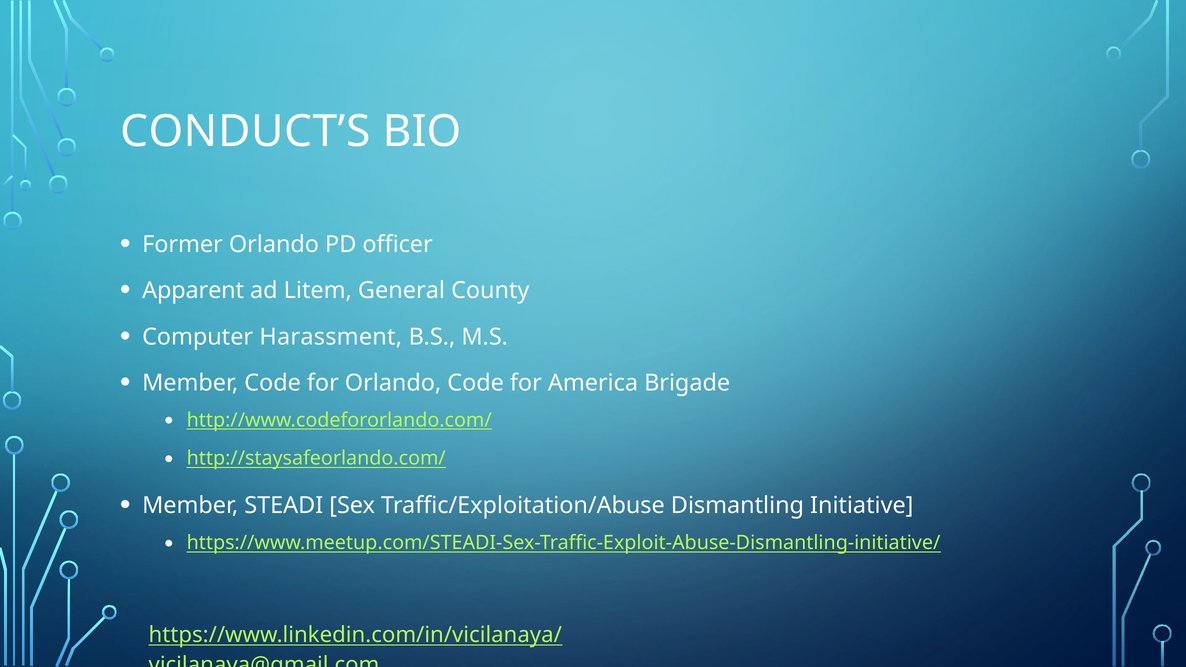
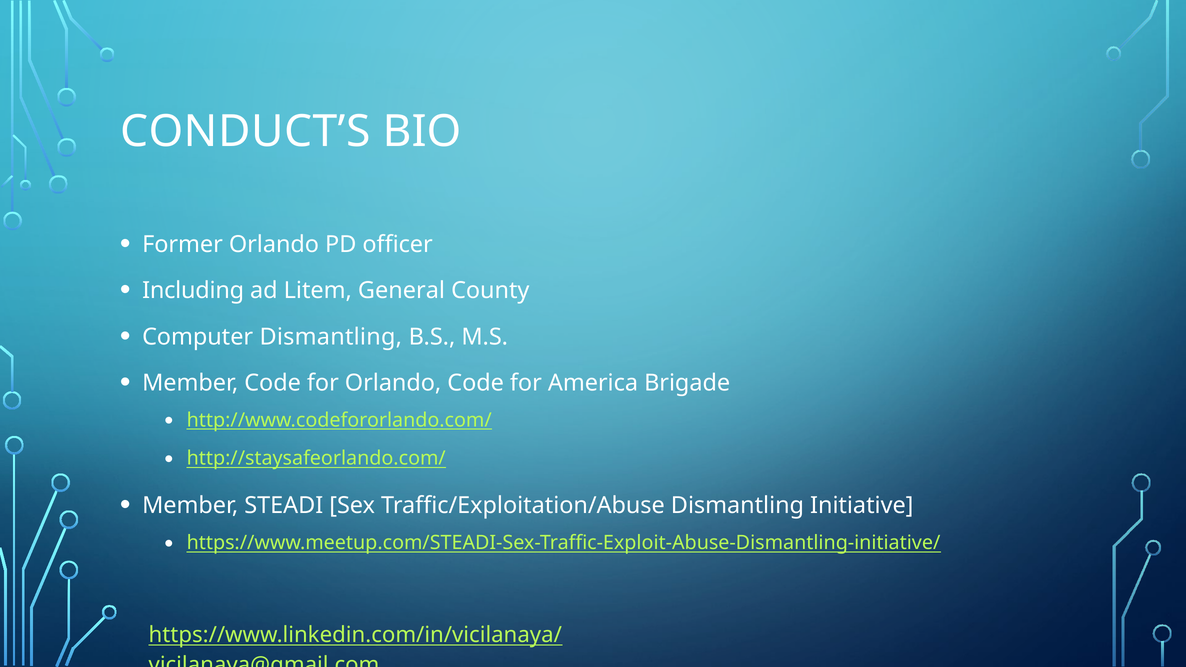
Apparent: Apparent -> Including (193, 291)
Computer Harassment: Harassment -> Dismantling (331, 337)
